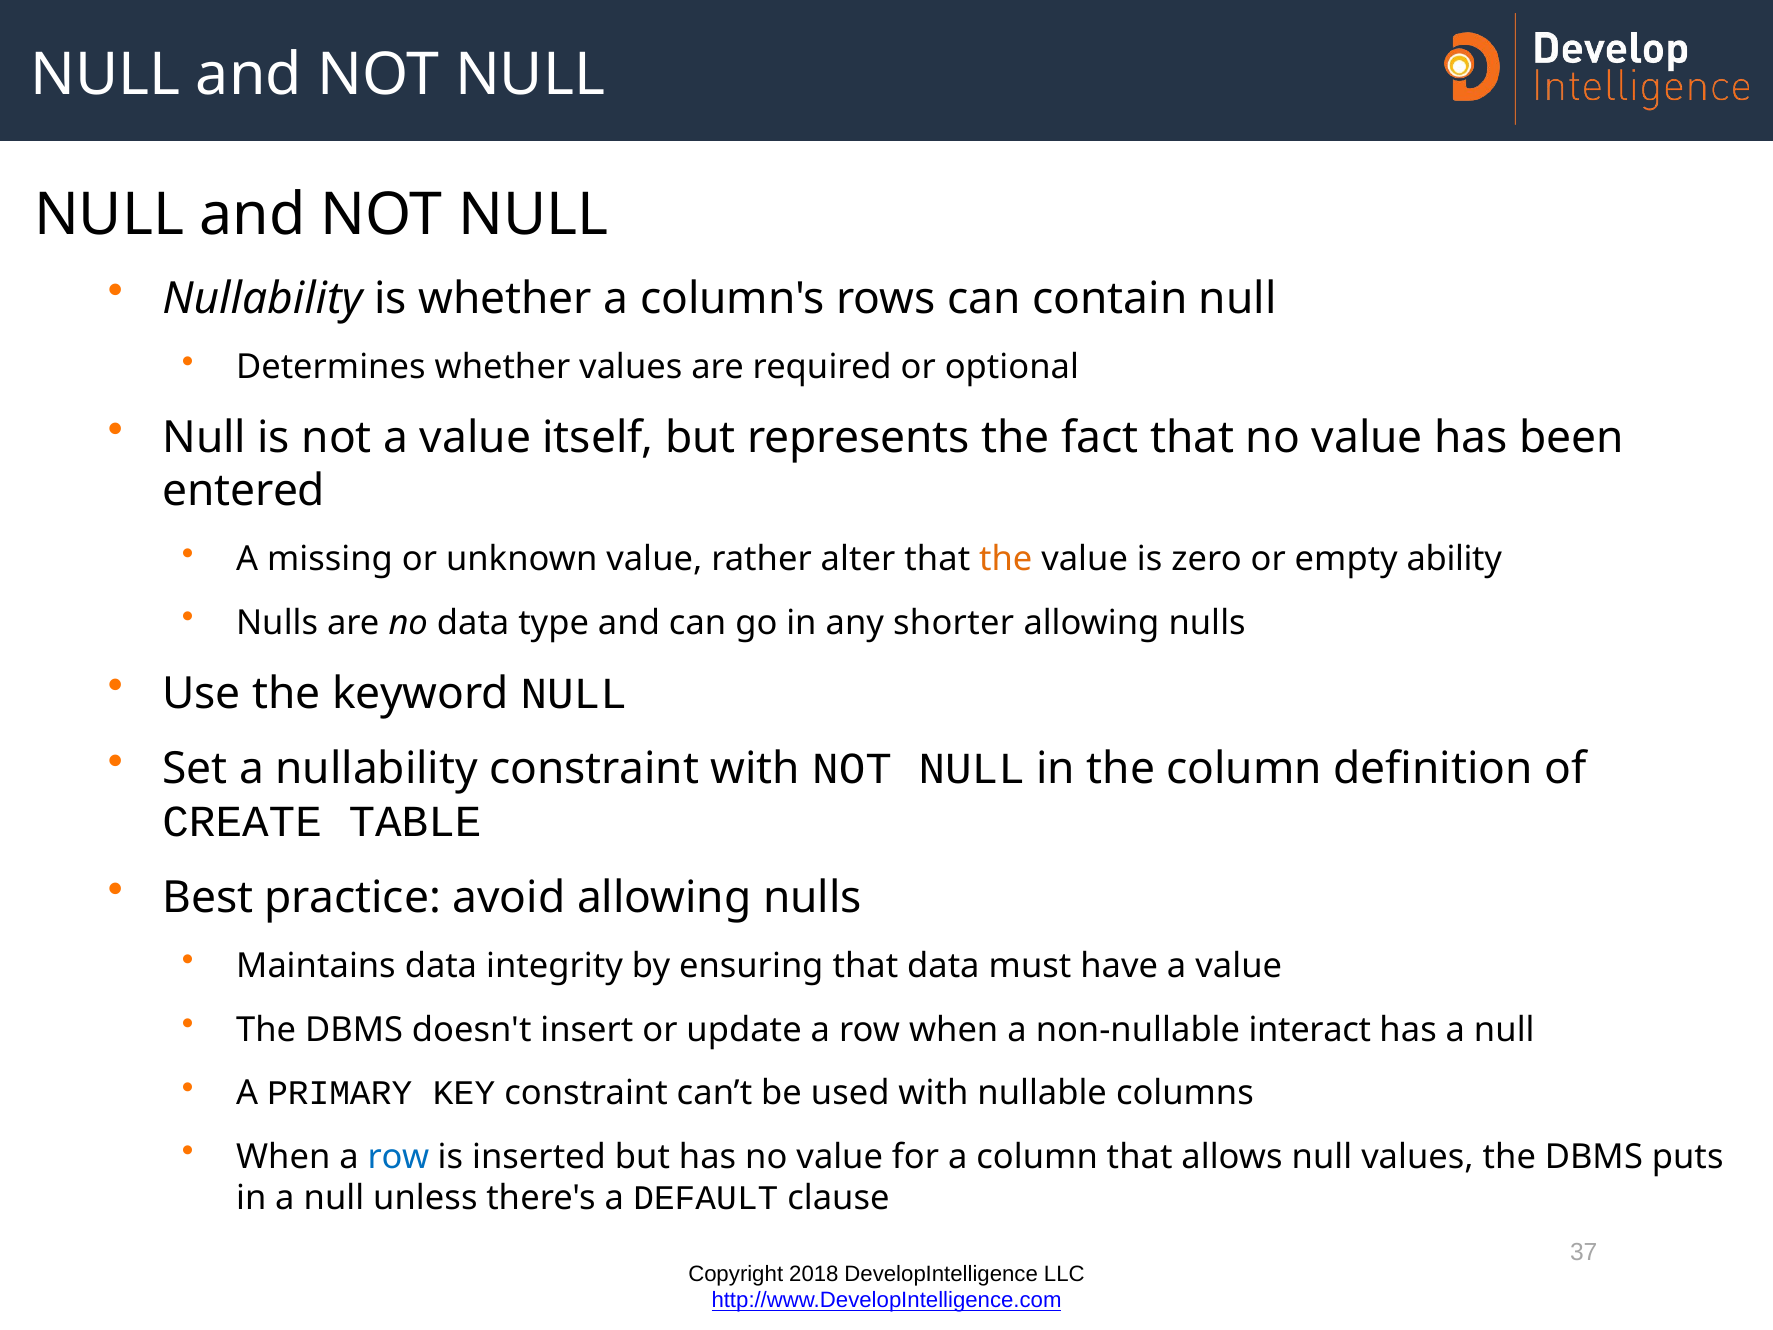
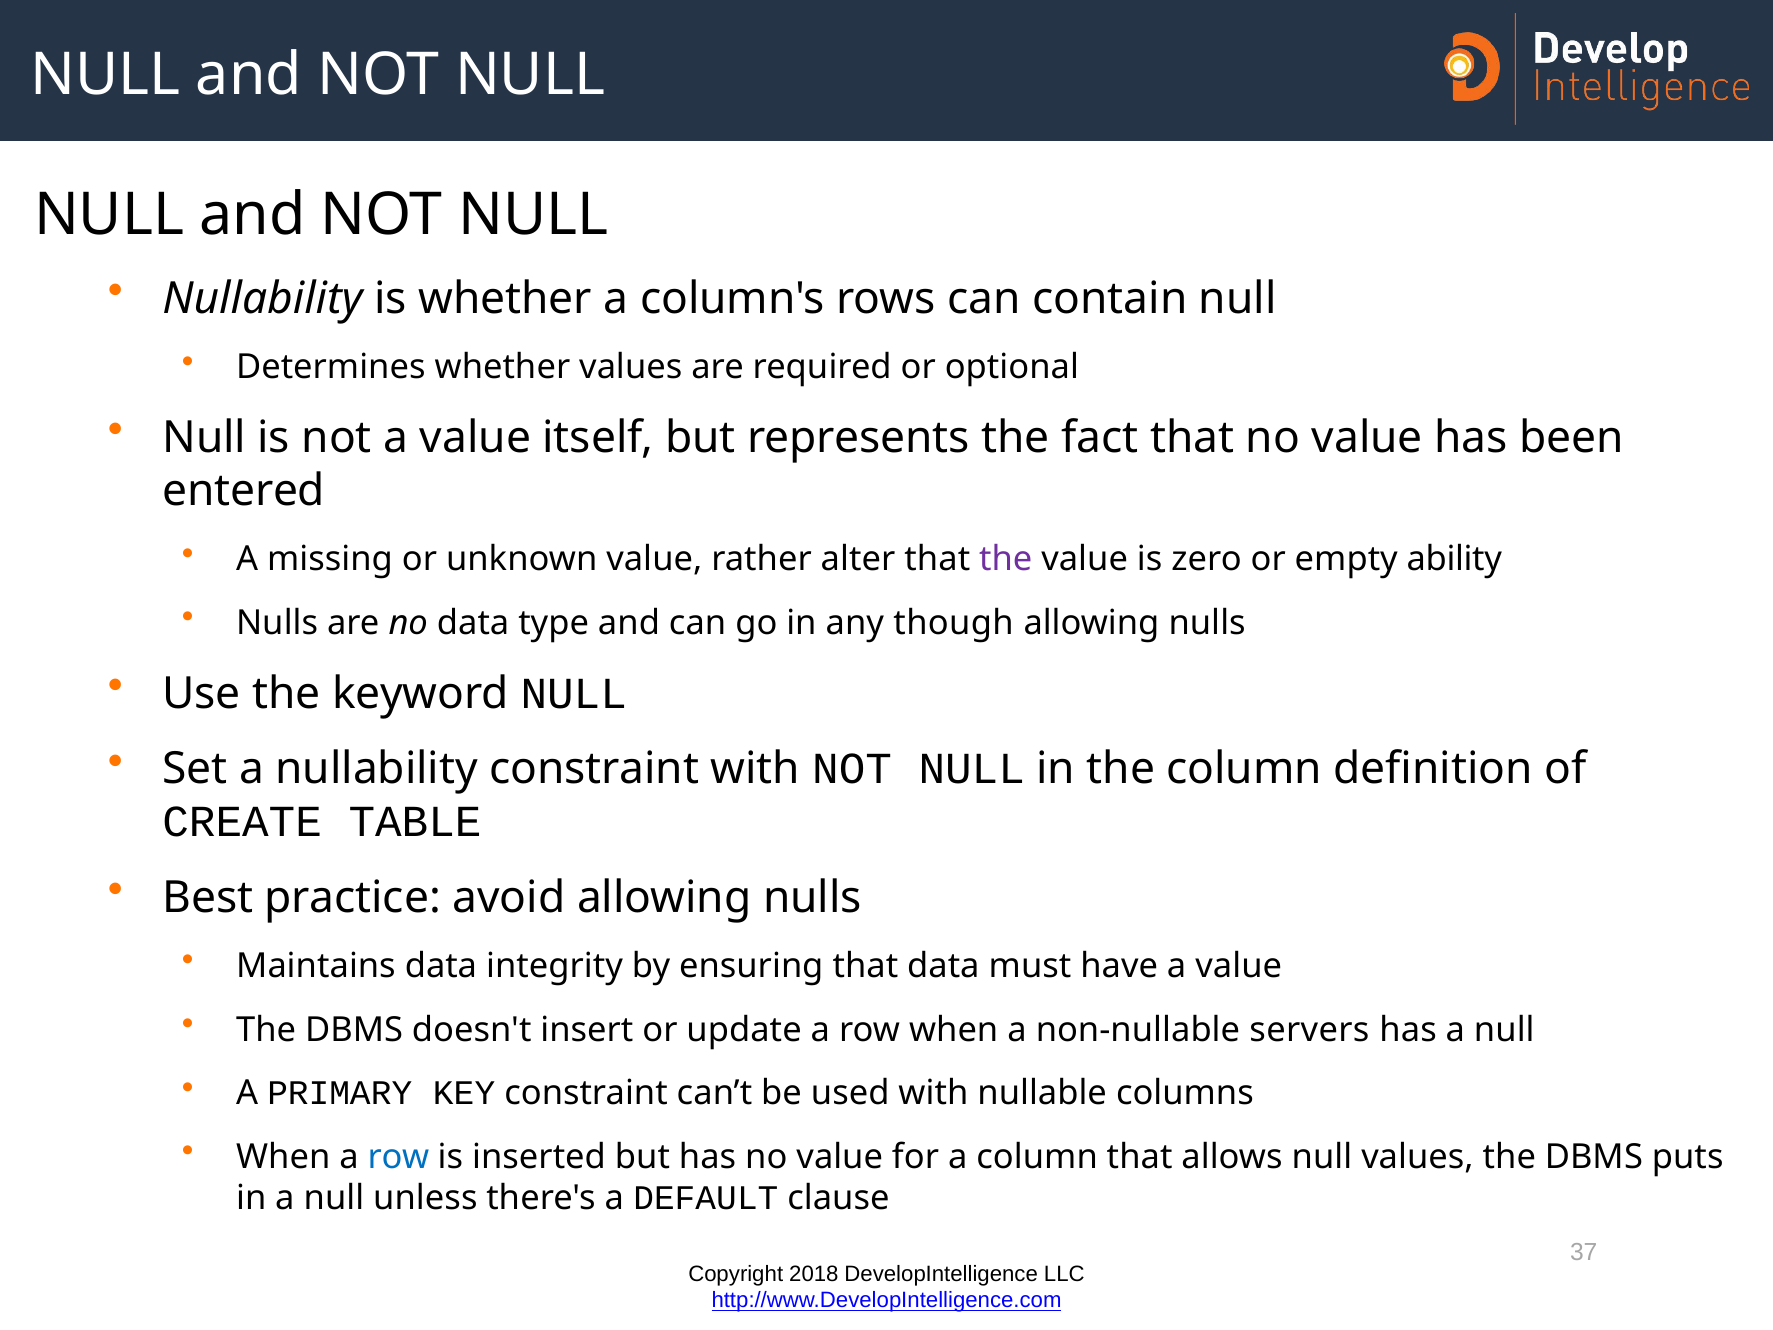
the colour: orange -> purple (1006, 559)
shorter: shorter -> though (954, 623)
interact: interact -> servers (1309, 1030)
